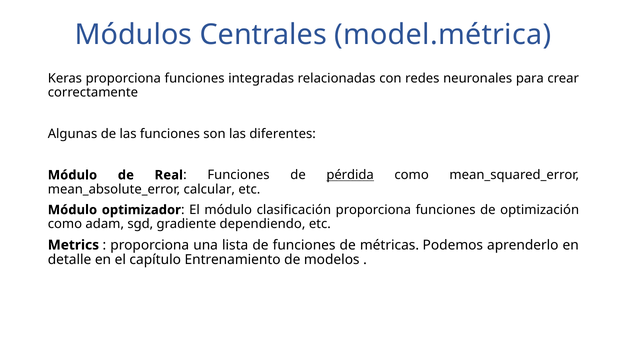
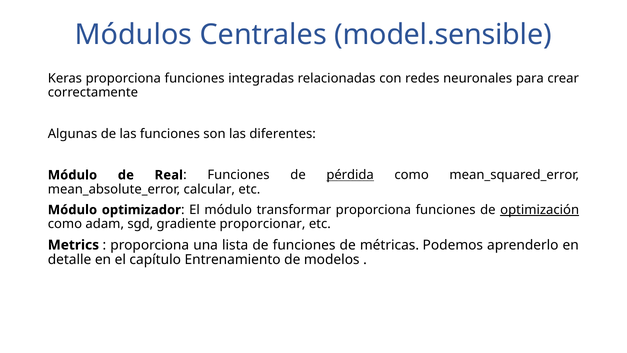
model.métrica: model.métrica -> model.sensible (443, 35)
clasificación: clasificación -> transformar (294, 210)
optimización underline: none -> present (540, 210)
dependiendo: dependiendo -> proporcionar (262, 224)
